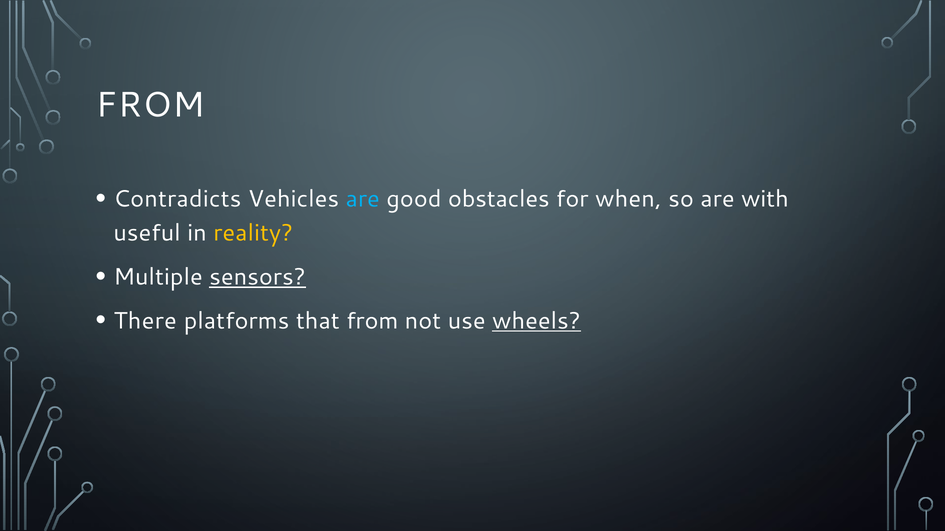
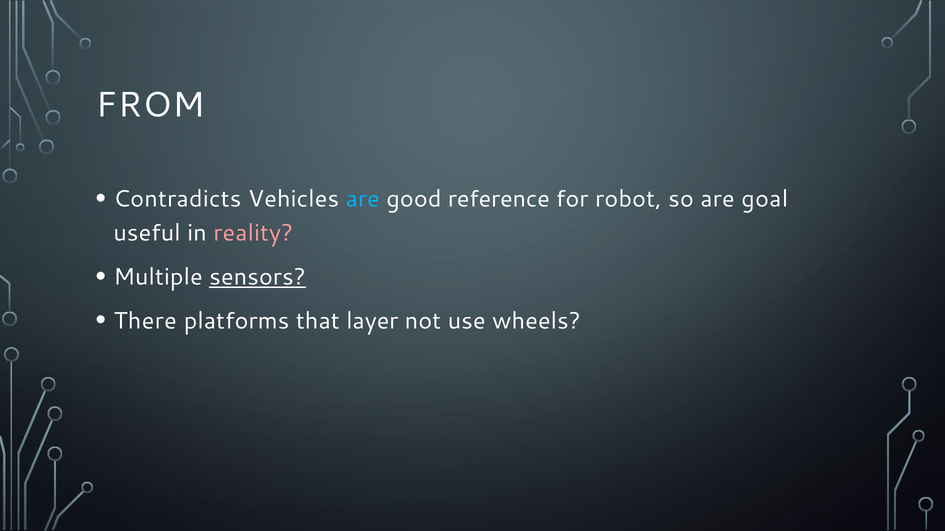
obstacles: obstacles -> reference (499, 199)
when: when -> robot (628, 199)
with: with -> goal (765, 199)
reality colour: yellow -> pink (253, 233)
that from: from -> layer (372, 321)
wheels underline: present -> none (536, 321)
